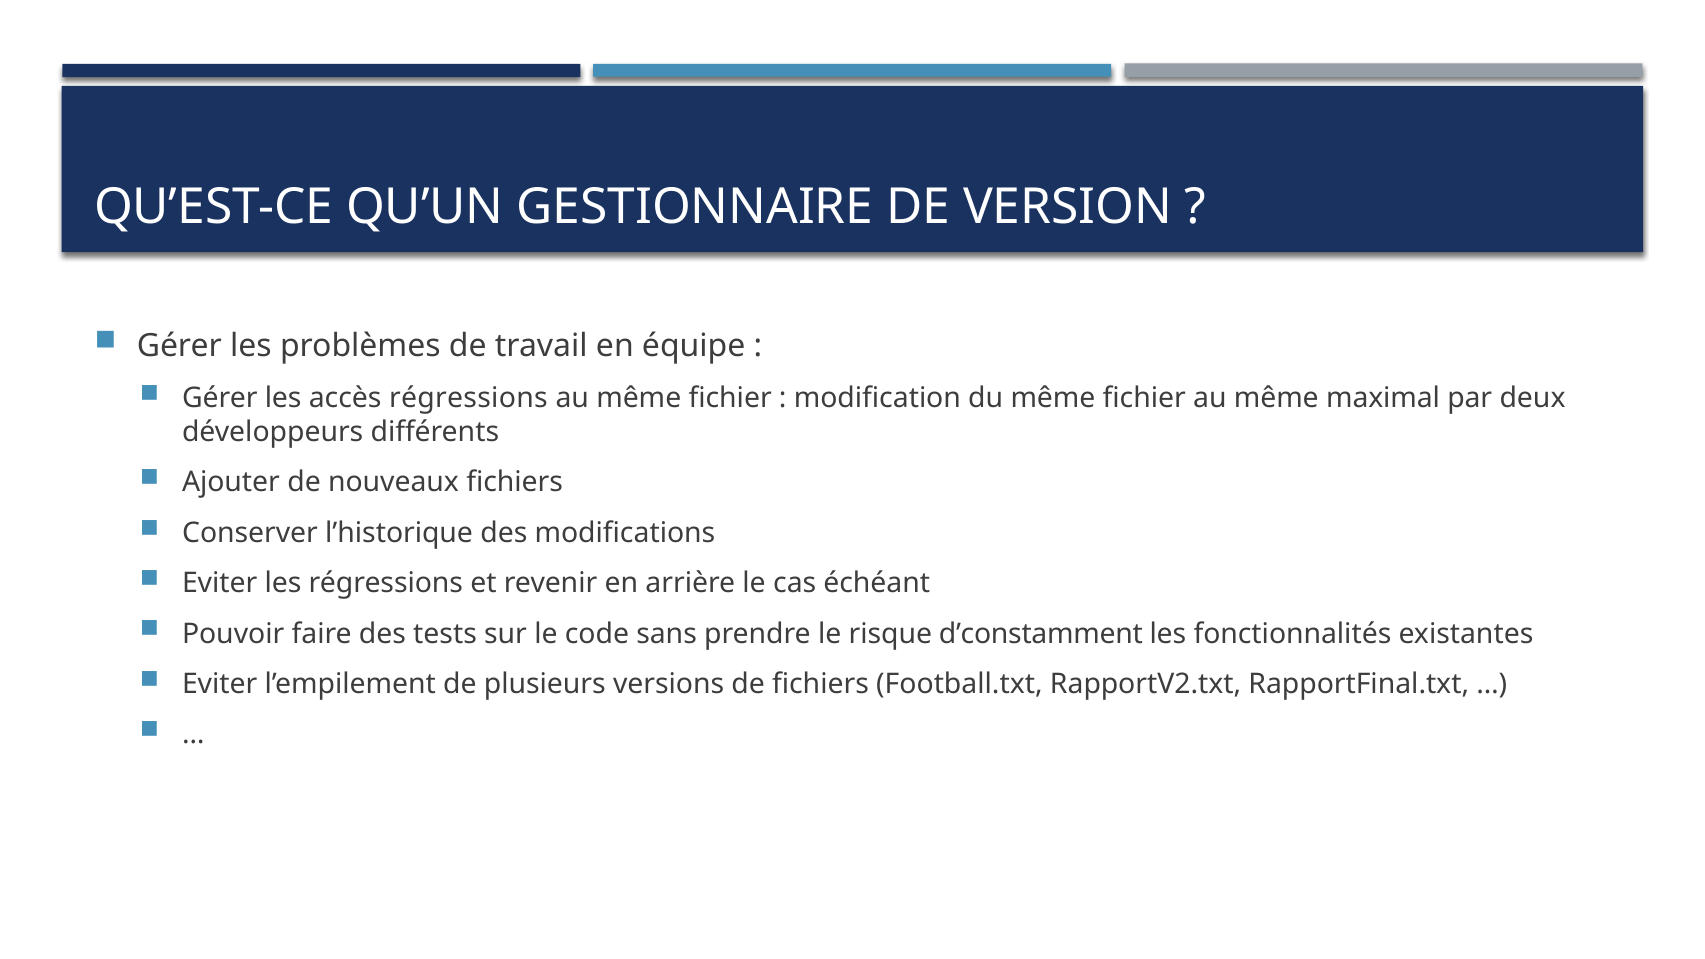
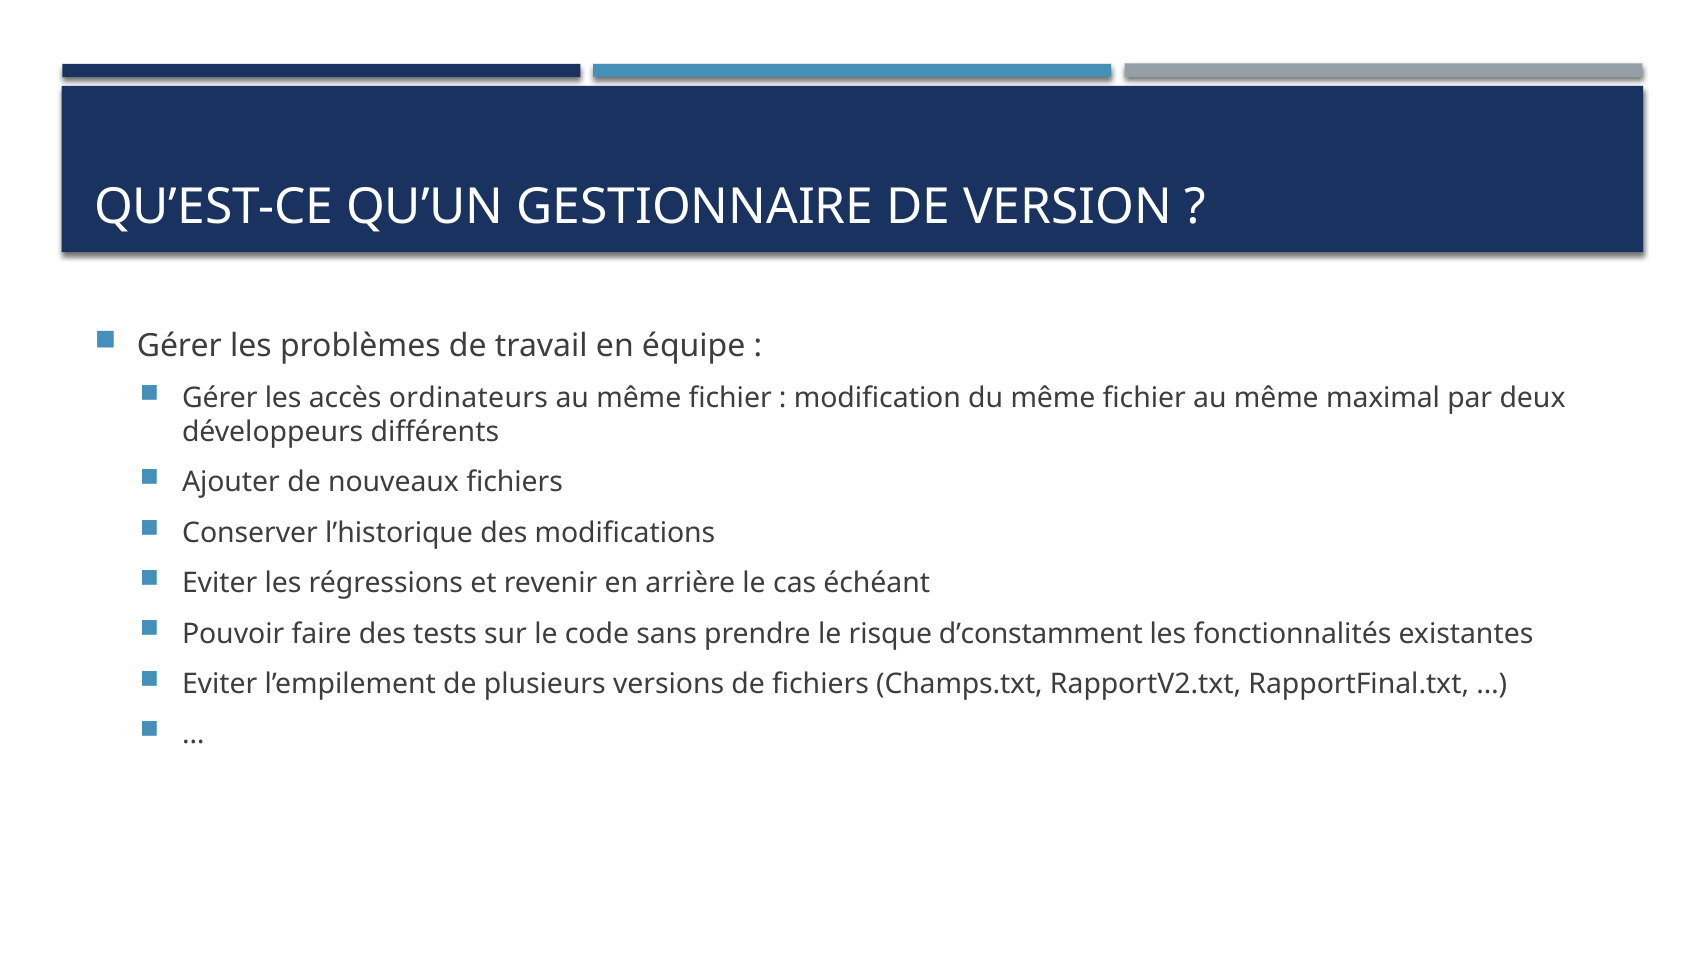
accès régressions: régressions -> ordinateurs (468, 398)
Football.txt: Football.txt -> Champs.txt (960, 684)
